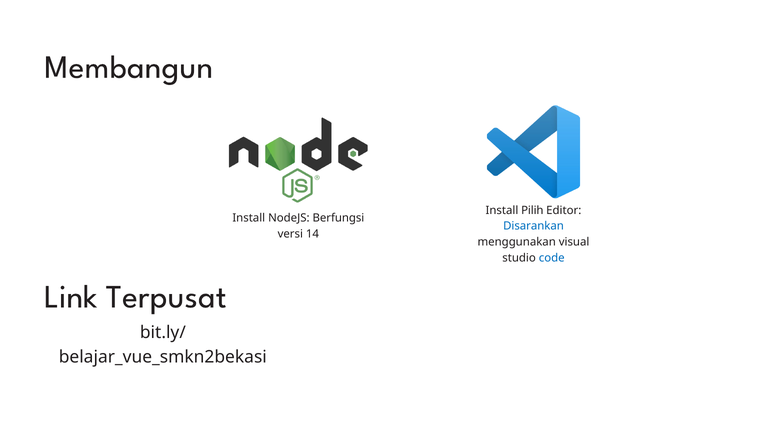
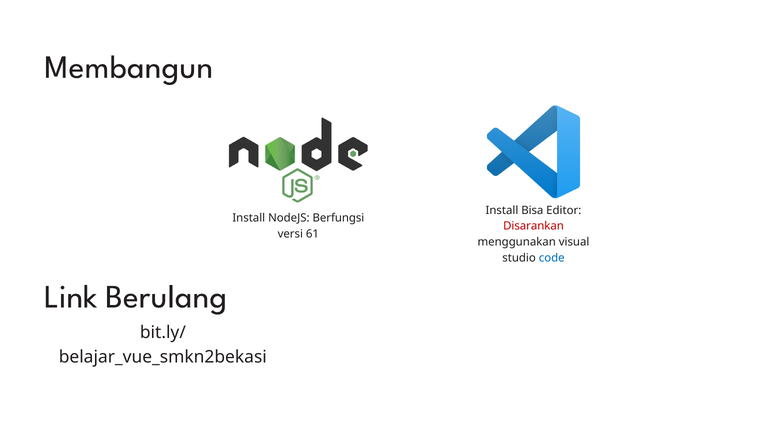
Pilih: Pilih -> Bisa (532, 210)
Disarankan colour: blue -> red (534, 226)
14: 14 -> 61 (312, 234)
Terpusat: Terpusat -> Berulang (166, 297)
